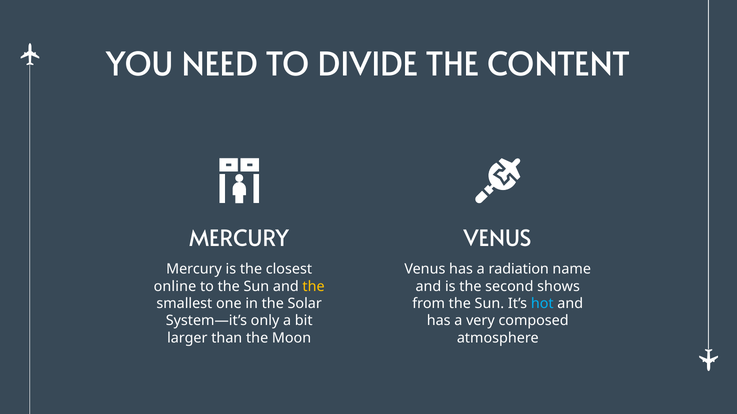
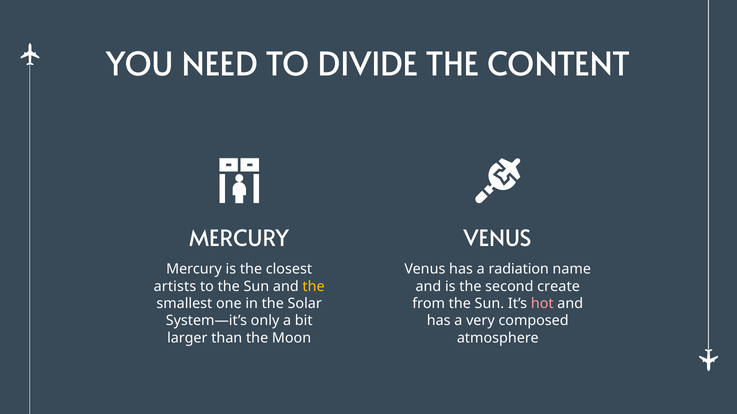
online: online -> artists (175, 287)
shows: shows -> create (559, 287)
hot colour: light blue -> pink (542, 304)
